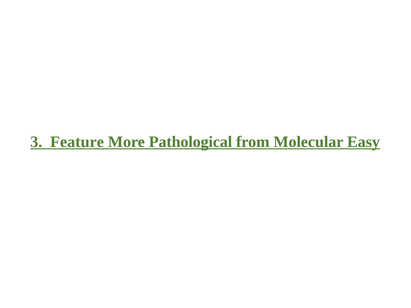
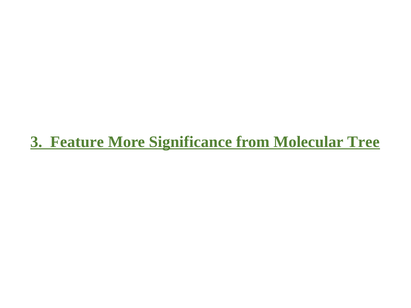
Pathological: Pathological -> Significance (190, 142)
Easy: Easy -> Tree (363, 142)
